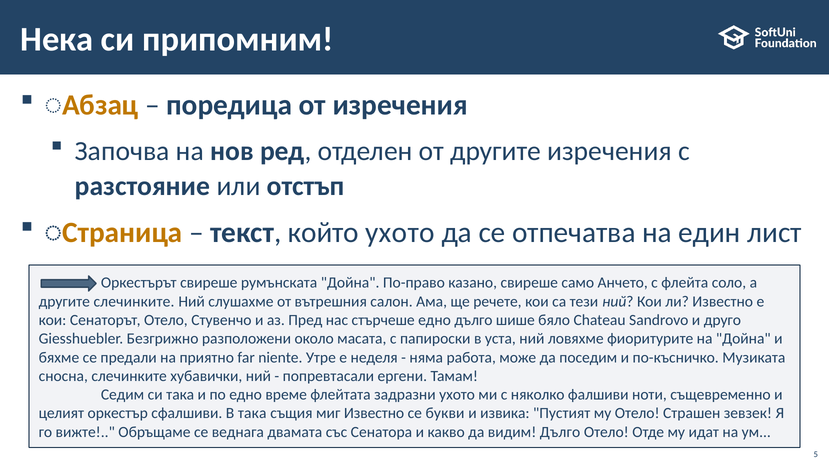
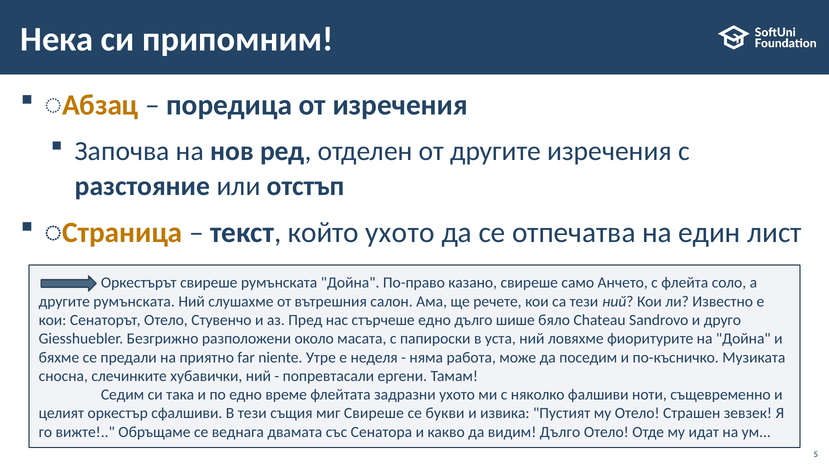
другите слечинките: слечинките -> румънската (134, 302)
В така: така -> тези (252, 414)
миг Известно: Известно -> Свиреше (374, 414)
